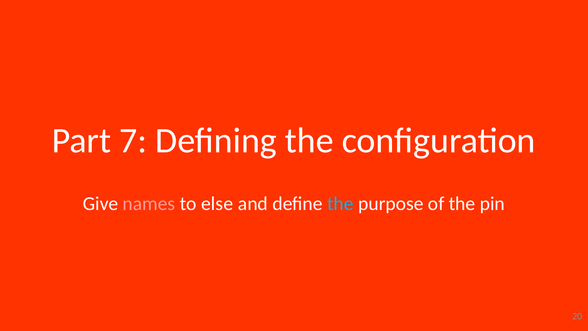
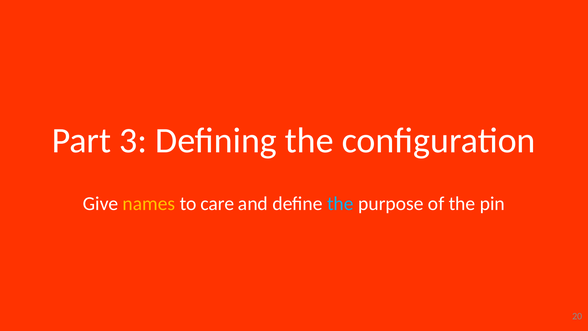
7: 7 -> 3 (133, 141)
names colour: pink -> yellow (149, 203)
else: else -> care (217, 203)
